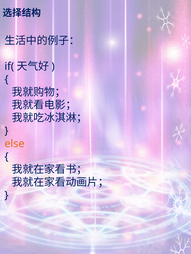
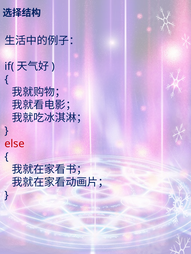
else colour: orange -> red (14, 144)
